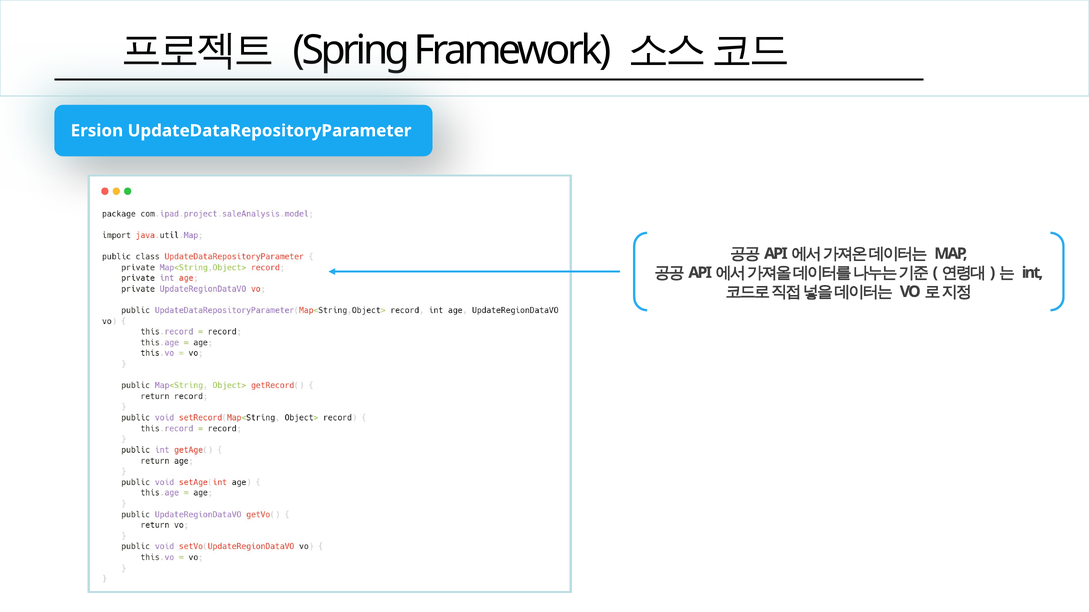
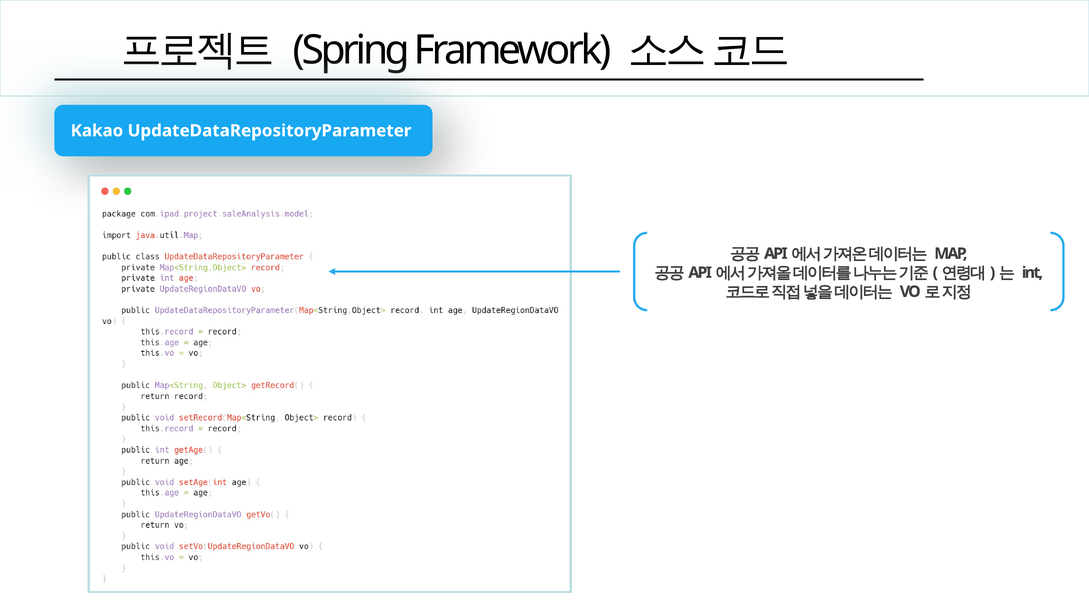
Ersion: Ersion -> Kakao (97, 131)
